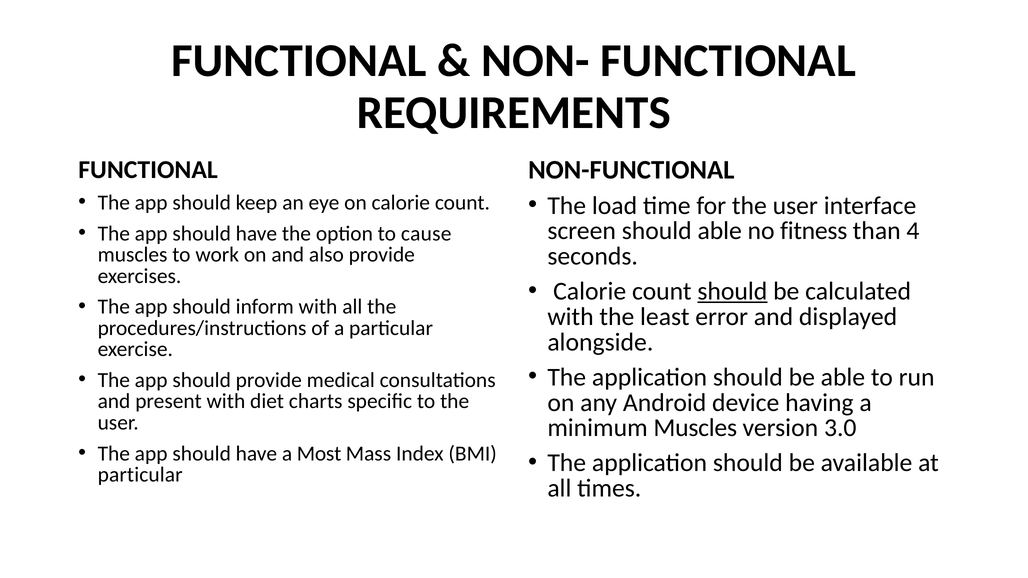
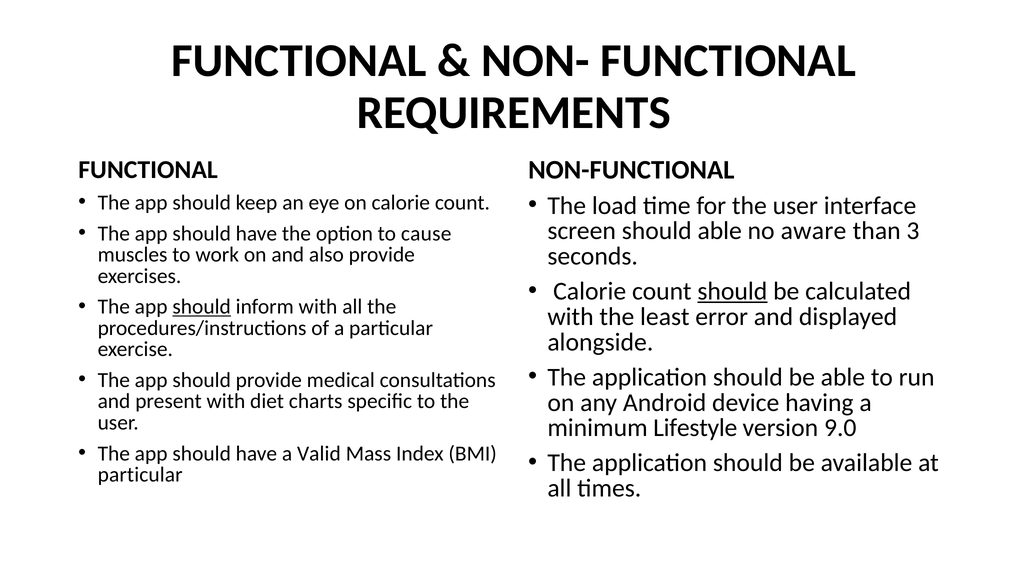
fitness: fitness -> aware (814, 231)
4: 4 -> 3 (913, 231)
should underline: none -> present (202, 307)
minimum Muscles: Muscles -> Lifestyle (695, 428)
3.0: 3.0 -> 9.0 (840, 428)
Most: Most -> Valid (319, 454)
